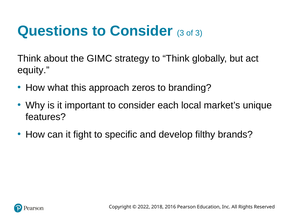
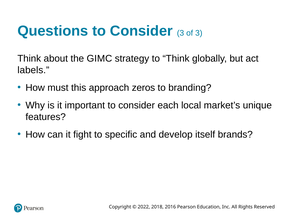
equity: equity -> labels (33, 70)
what: what -> must (58, 88)
filthy: filthy -> itself (205, 135)
